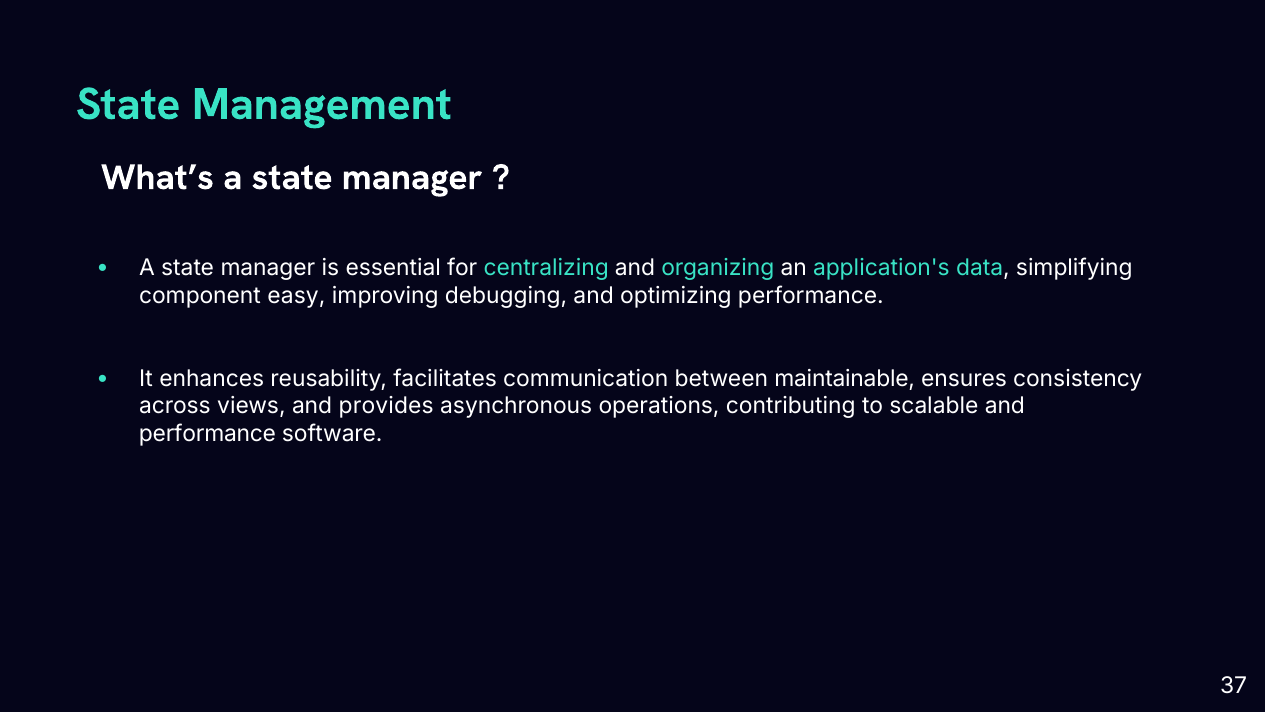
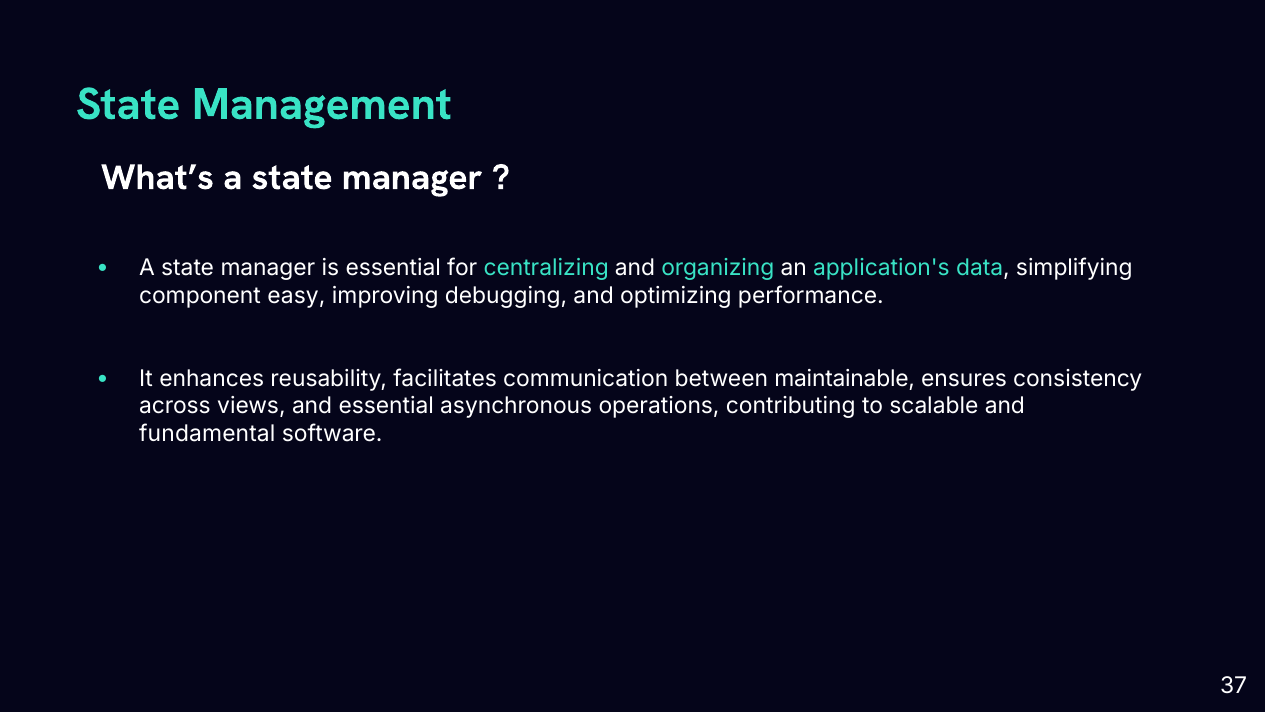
and provides: provides -> essential (386, 406)
performance: performance -> fundamental (207, 433)
